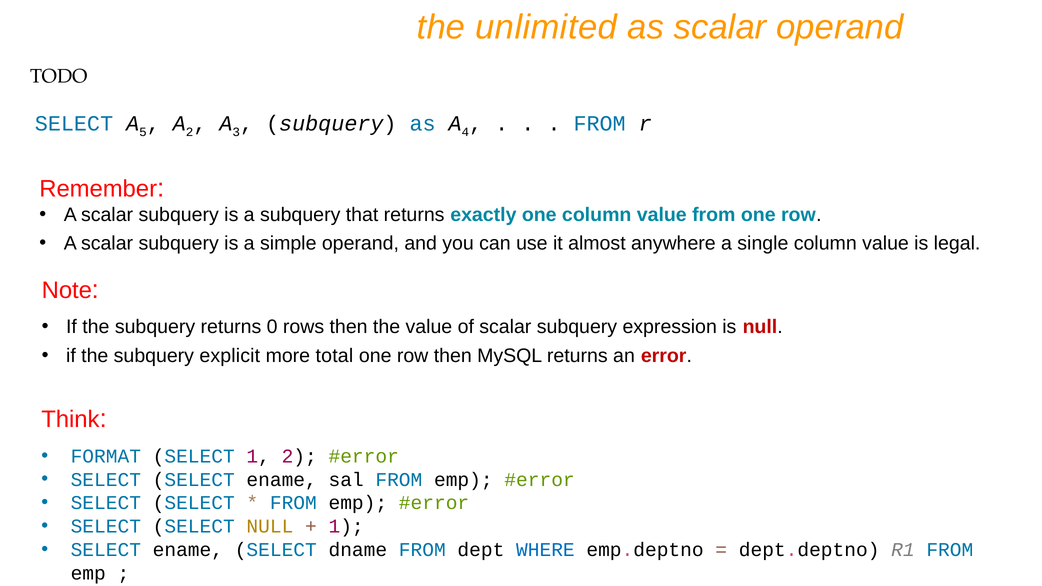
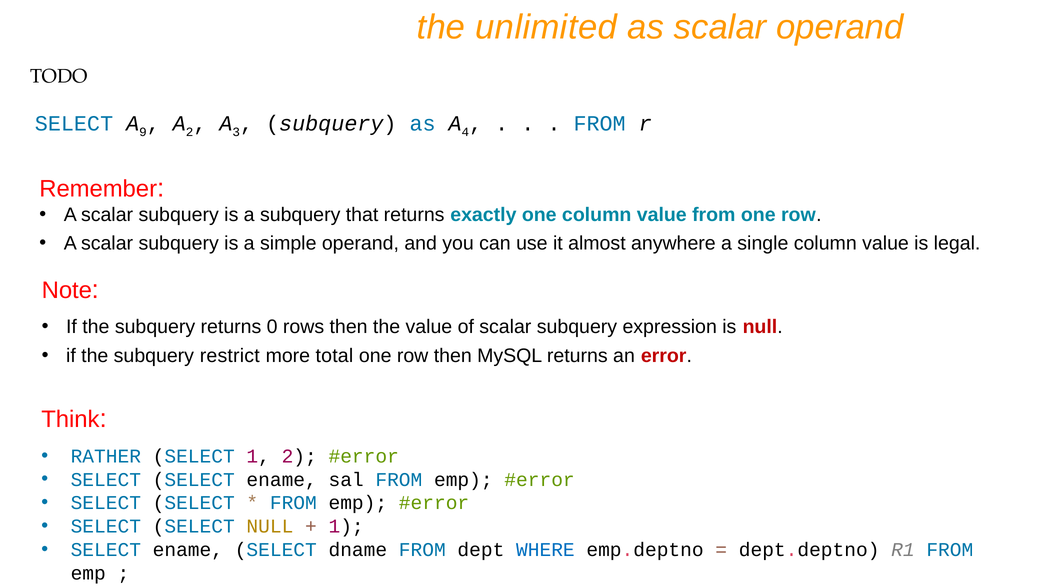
5: 5 -> 9 (143, 132)
explicit: explicit -> restrict (230, 356)
FORMAT: FORMAT -> RATHER (106, 456)
